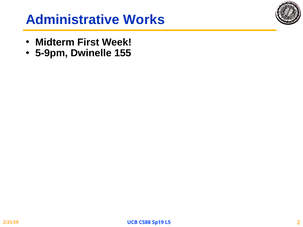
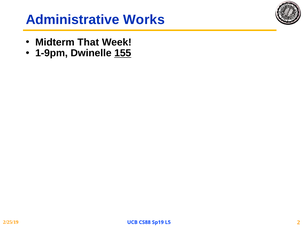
First: First -> That (88, 42)
5-9pm: 5-9pm -> 1-9pm (52, 53)
155 underline: none -> present (123, 53)
